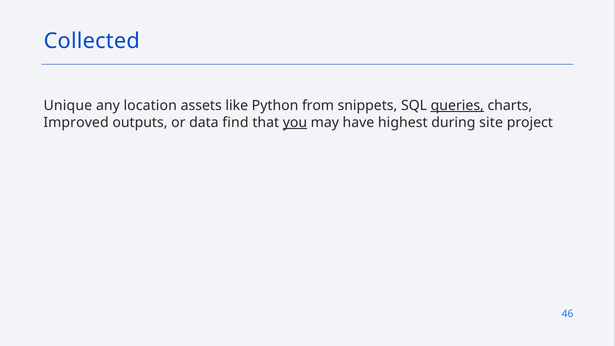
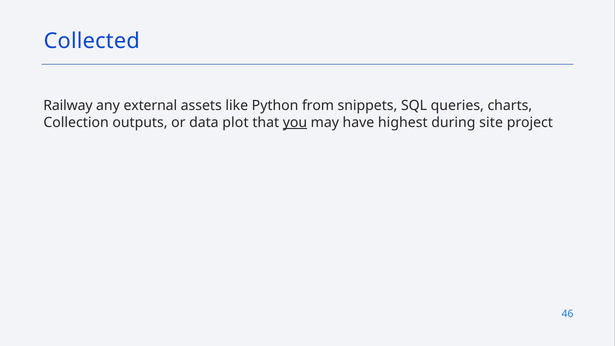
Unique: Unique -> Railway (68, 105)
location: location -> external (150, 105)
queries underline: present -> none (457, 105)
Improved: Improved -> Collection (76, 122)
find: find -> plot (235, 122)
